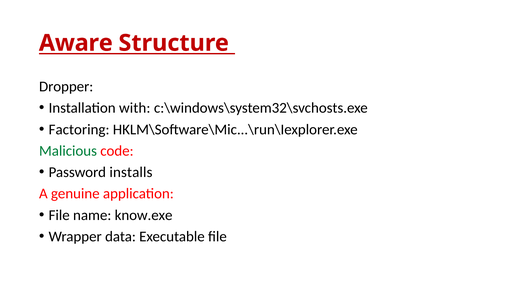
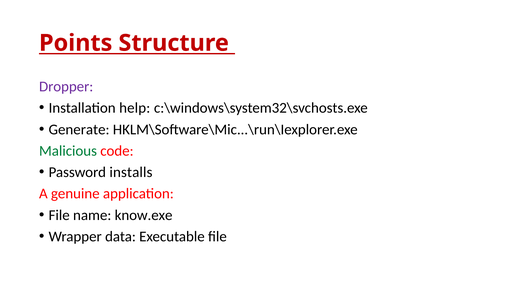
Aware: Aware -> Points (76, 43)
Dropper colour: black -> purple (66, 87)
with: with -> help (135, 108)
Factoring: Factoring -> Generate (79, 129)
